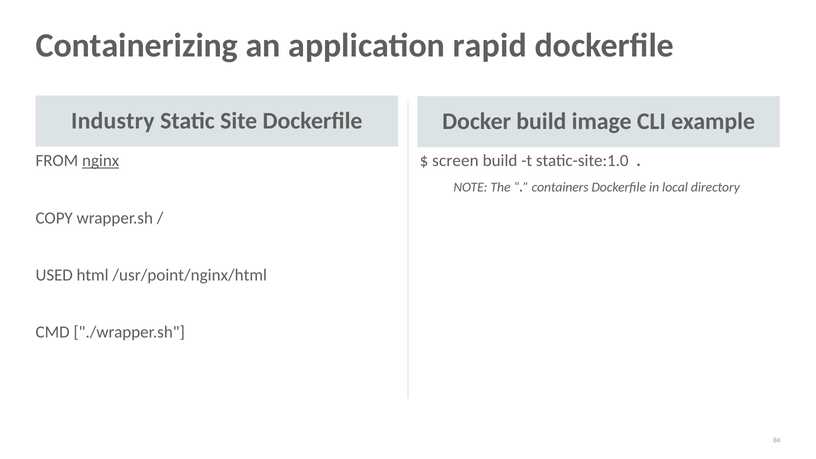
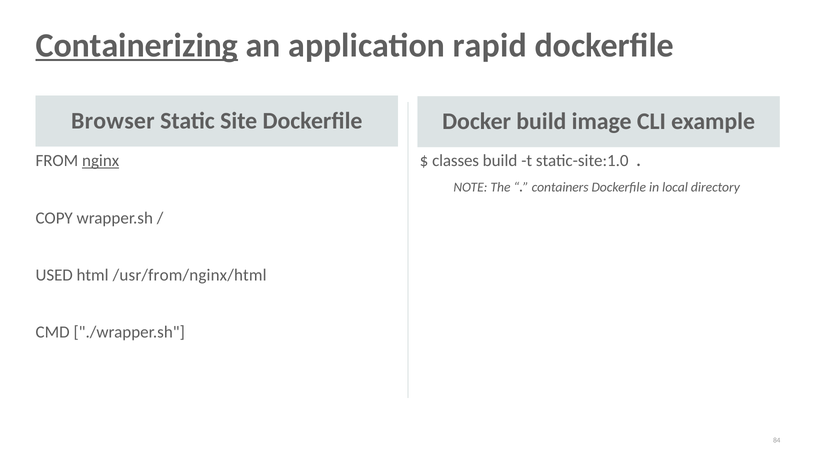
Containerizing underline: none -> present (137, 45)
Industry: Industry -> Browser (113, 121)
screen: screen -> classes (456, 161)
/usr/point/nginx/html: /usr/point/nginx/html -> /usr/from/nginx/html (190, 275)
